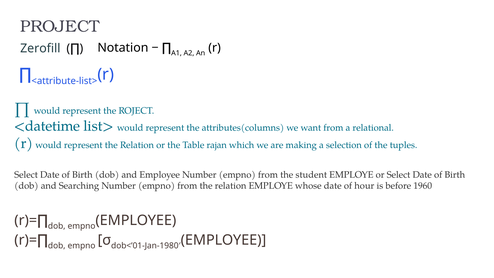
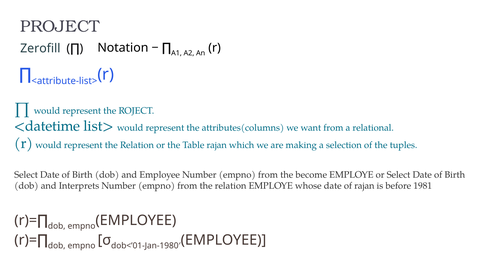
student: student -> become (311, 175)
Searching: Searching -> Interprets (79, 186)
of hour: hour -> rajan (364, 186)
1960: 1960 -> 1981 (423, 186)
